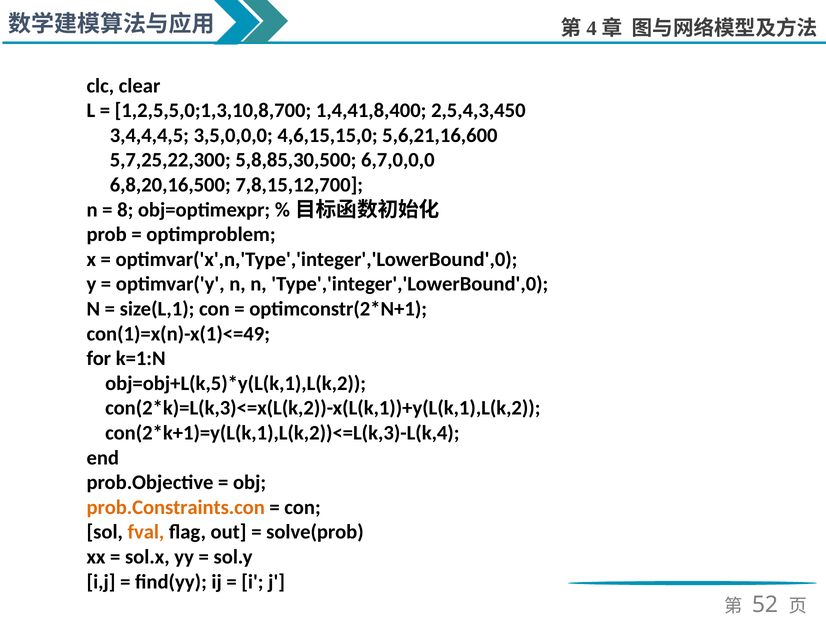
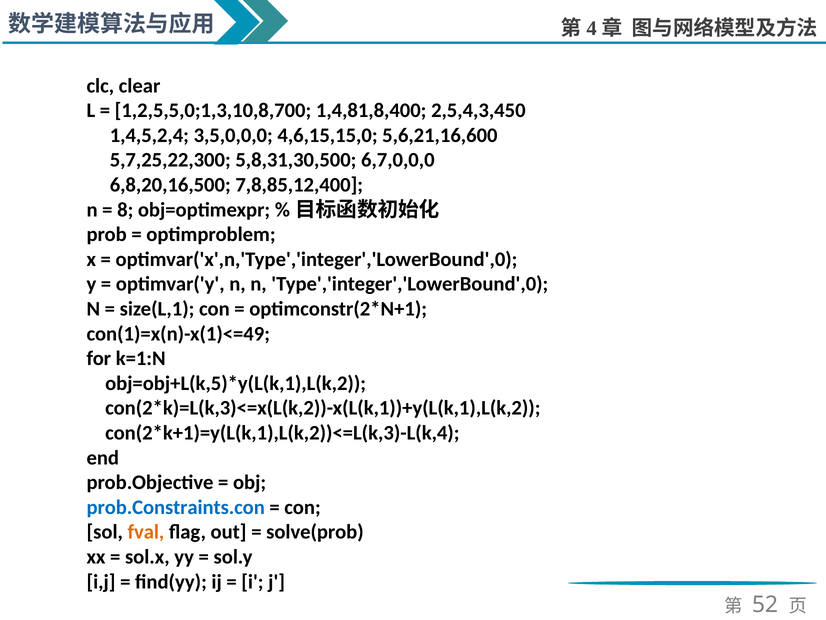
1,4,41,8,400: 1,4,41,8,400 -> 1,4,81,8,400 (371, 110)
3,4,4,4,5: 3,4,4,4,5 -> 1,4,5,2,4 (149, 135)
5,8,85,30,500: 5,8,85,30,500 -> 5,8,31,30,500 (296, 160)
7,8,15,12,700: 7,8,15,12,700 -> 7,8,85,12,400 (299, 185)
prob.Constraints.con colour: orange -> blue (176, 507)
